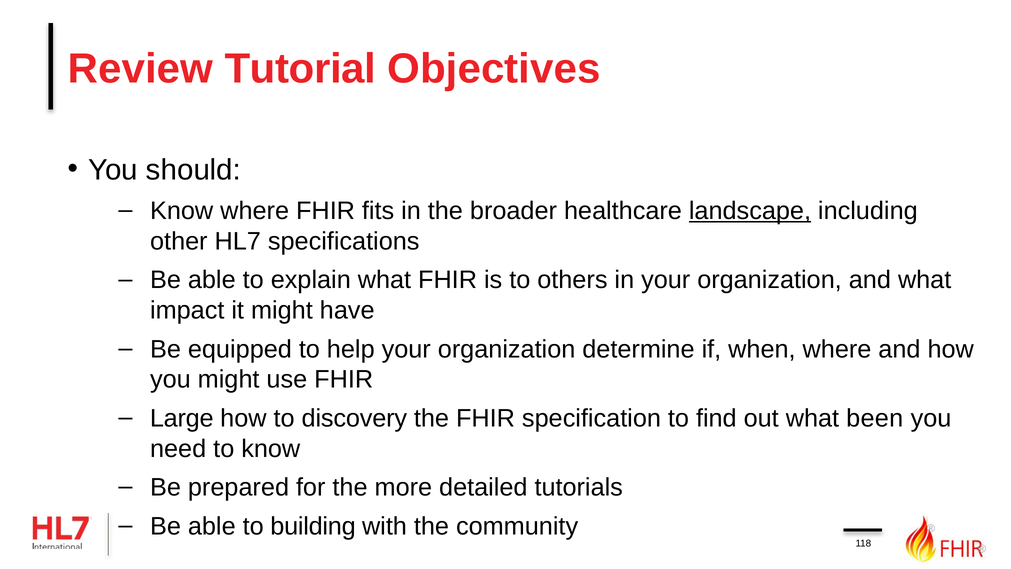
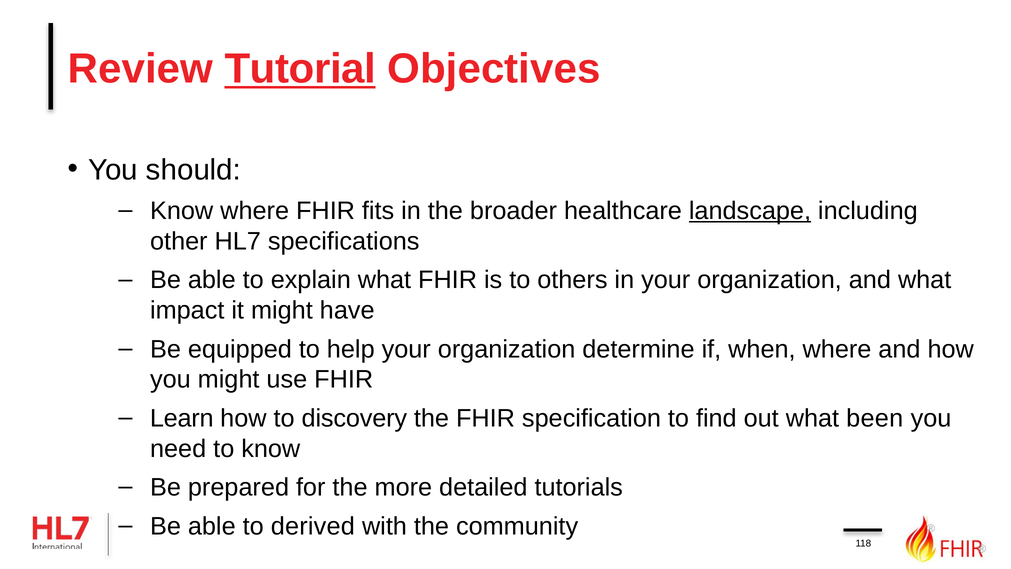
Tutorial underline: none -> present (300, 69)
Large: Large -> Learn (182, 418)
building: building -> derived (313, 526)
